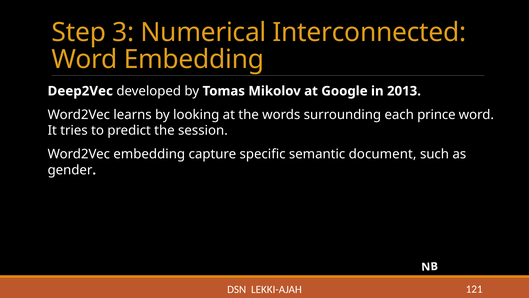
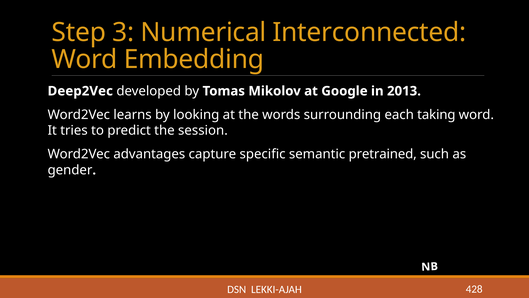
prince: prince -> taking (436, 115)
Word2Vec embedding: embedding -> advantages (149, 154)
document: document -> pretrained (383, 154)
121: 121 -> 428 (474, 289)
